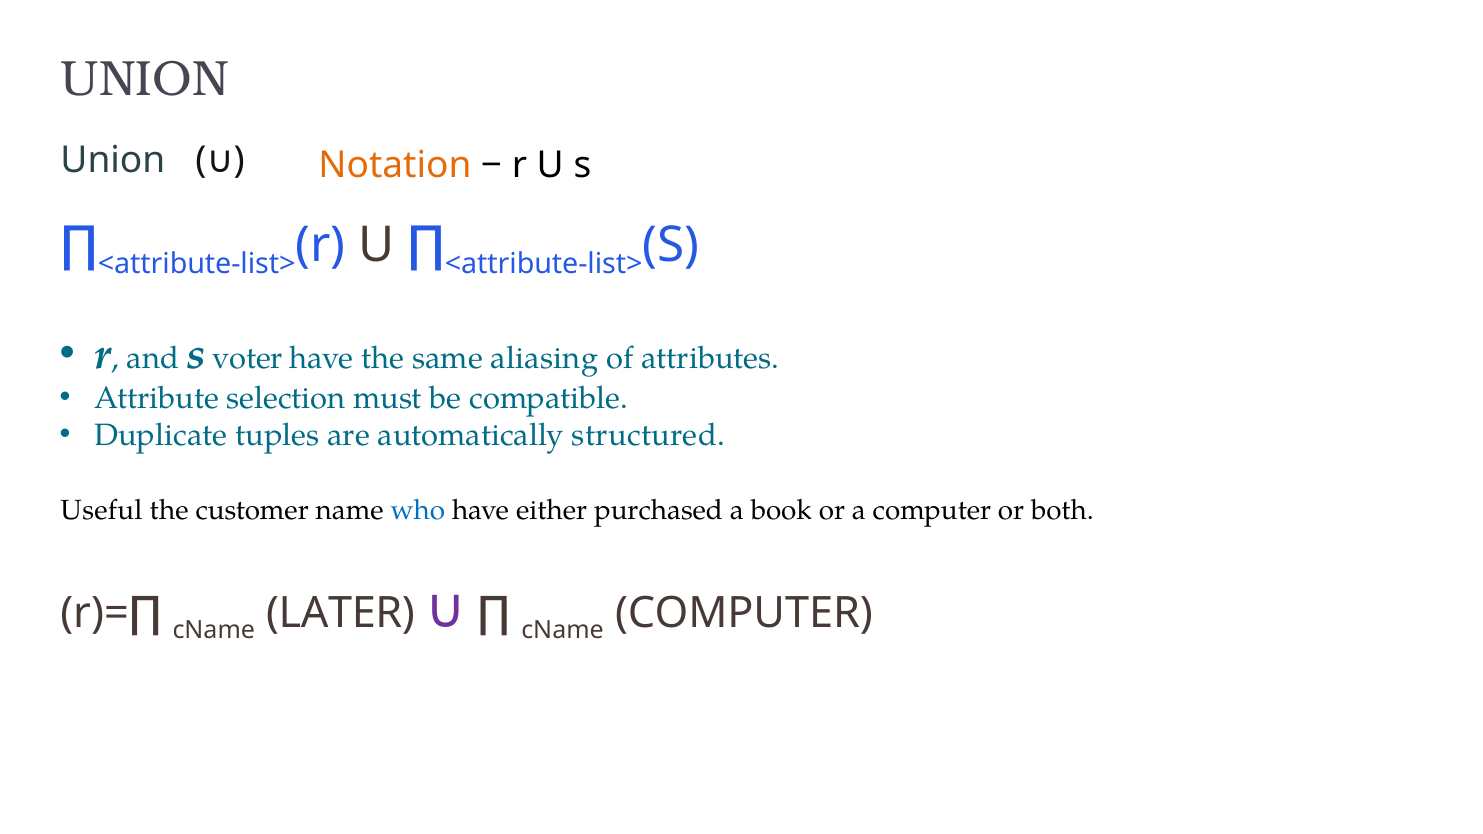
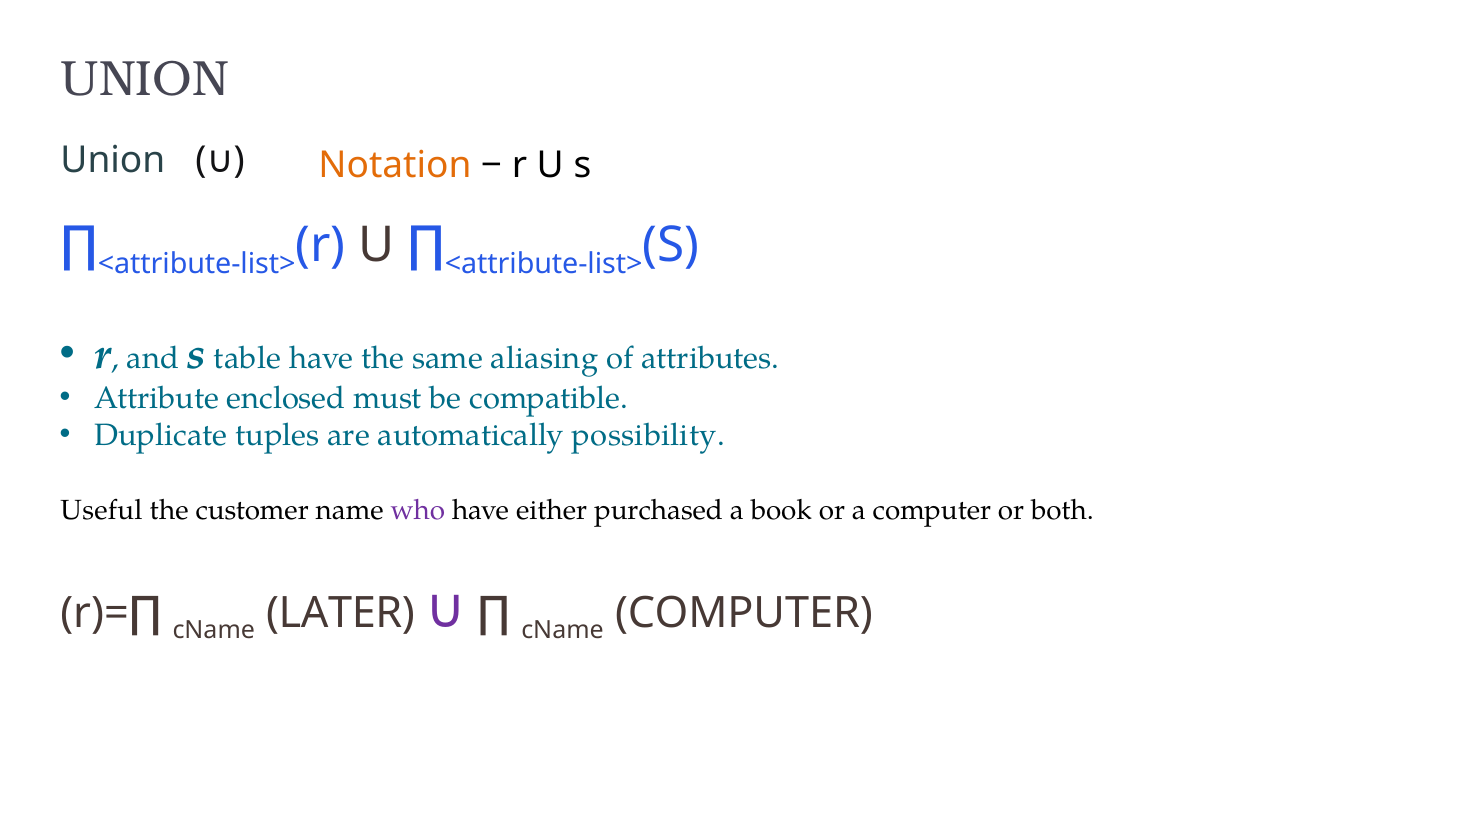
voter: voter -> table (248, 359)
selection: selection -> enclosed (286, 398)
structured: structured -> possibility (648, 435)
who colour: blue -> purple (418, 510)
